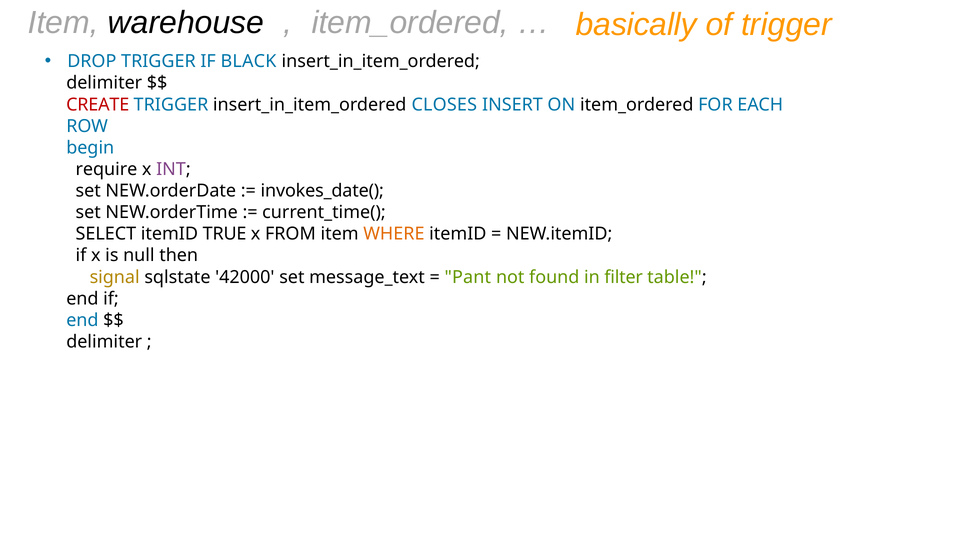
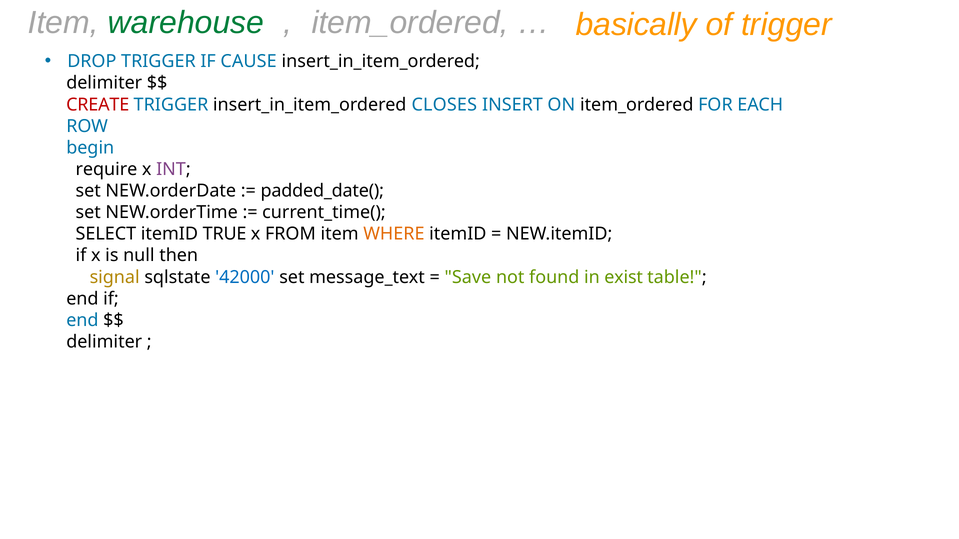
warehouse colour: black -> green (186, 23)
BLACK: BLACK -> CAUSE (249, 62)
invokes_date(: invokes_date( -> padded_date( (322, 191)
42000 colour: black -> blue (245, 277)
Pant: Pant -> Save (468, 277)
filter: filter -> exist (624, 277)
